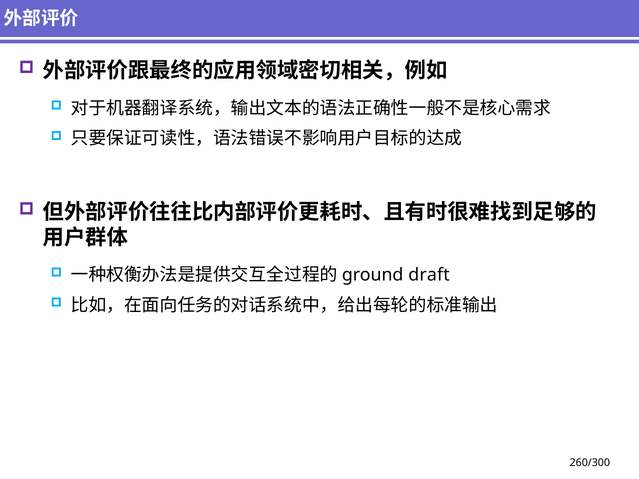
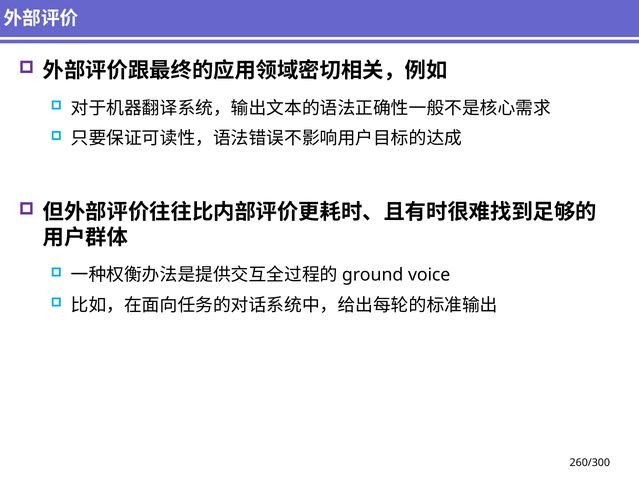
draft: draft -> voice (429, 275)
